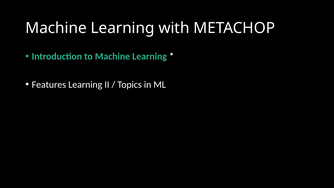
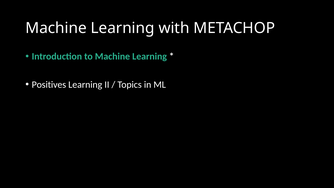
Features: Features -> Positives (49, 84)
